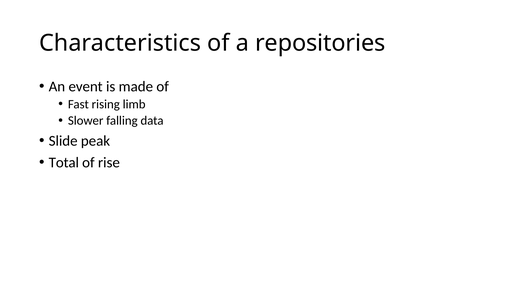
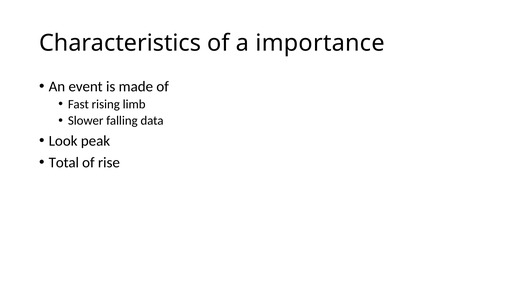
repositories: repositories -> importance (320, 43)
Slide: Slide -> Look (63, 141)
